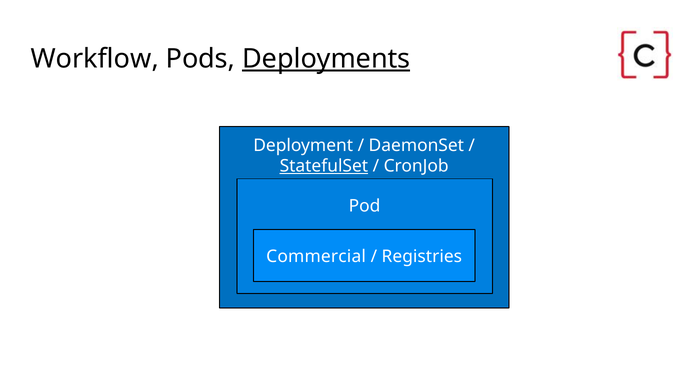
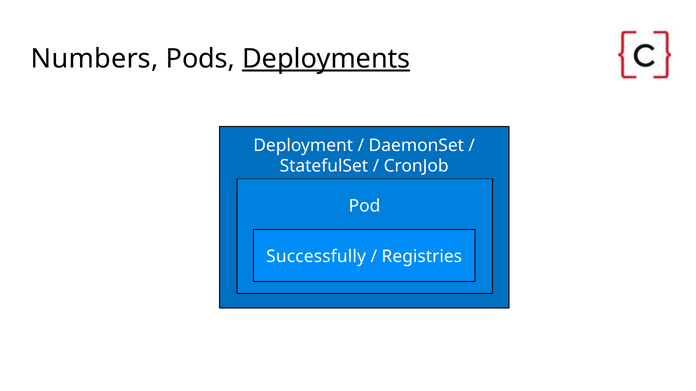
Workflow: Workflow -> Numbers (95, 59)
StatefulSet underline: present -> none (324, 166)
Commercial: Commercial -> Successfully (316, 257)
